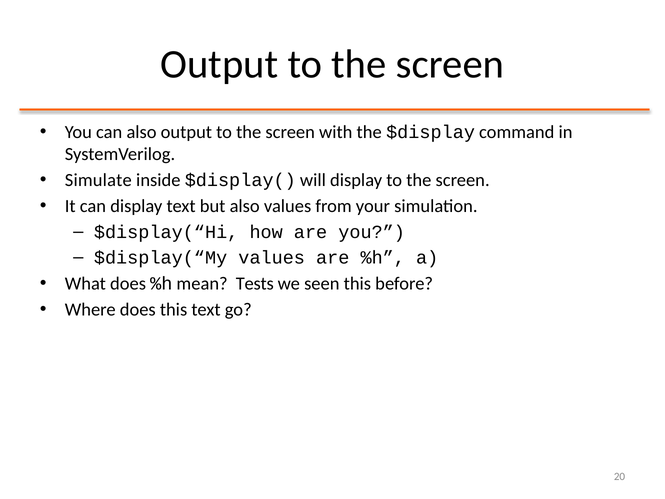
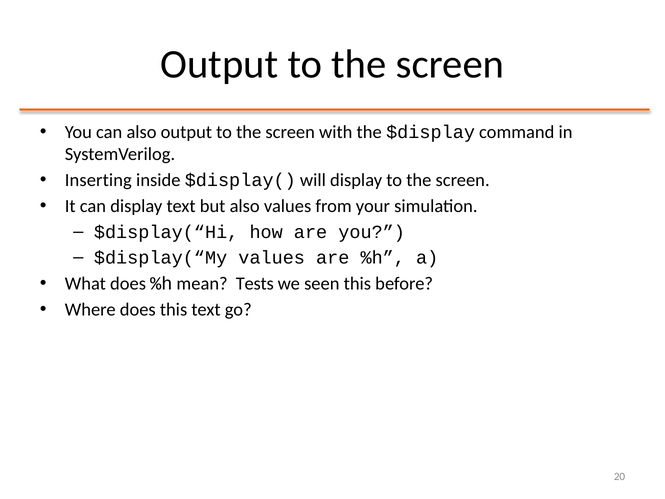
Simulate: Simulate -> Inserting (98, 180)
